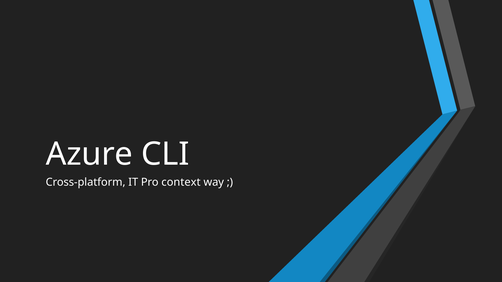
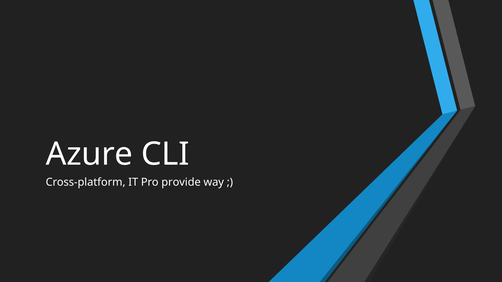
context: context -> provide (181, 183)
